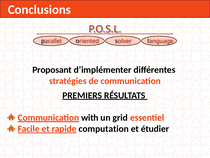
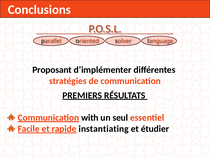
grid: grid -> seul (120, 117)
computation: computation -> instantiating (104, 128)
